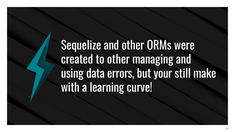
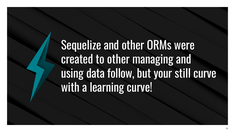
errors: errors -> follow (121, 74)
still make: make -> curve (205, 74)
